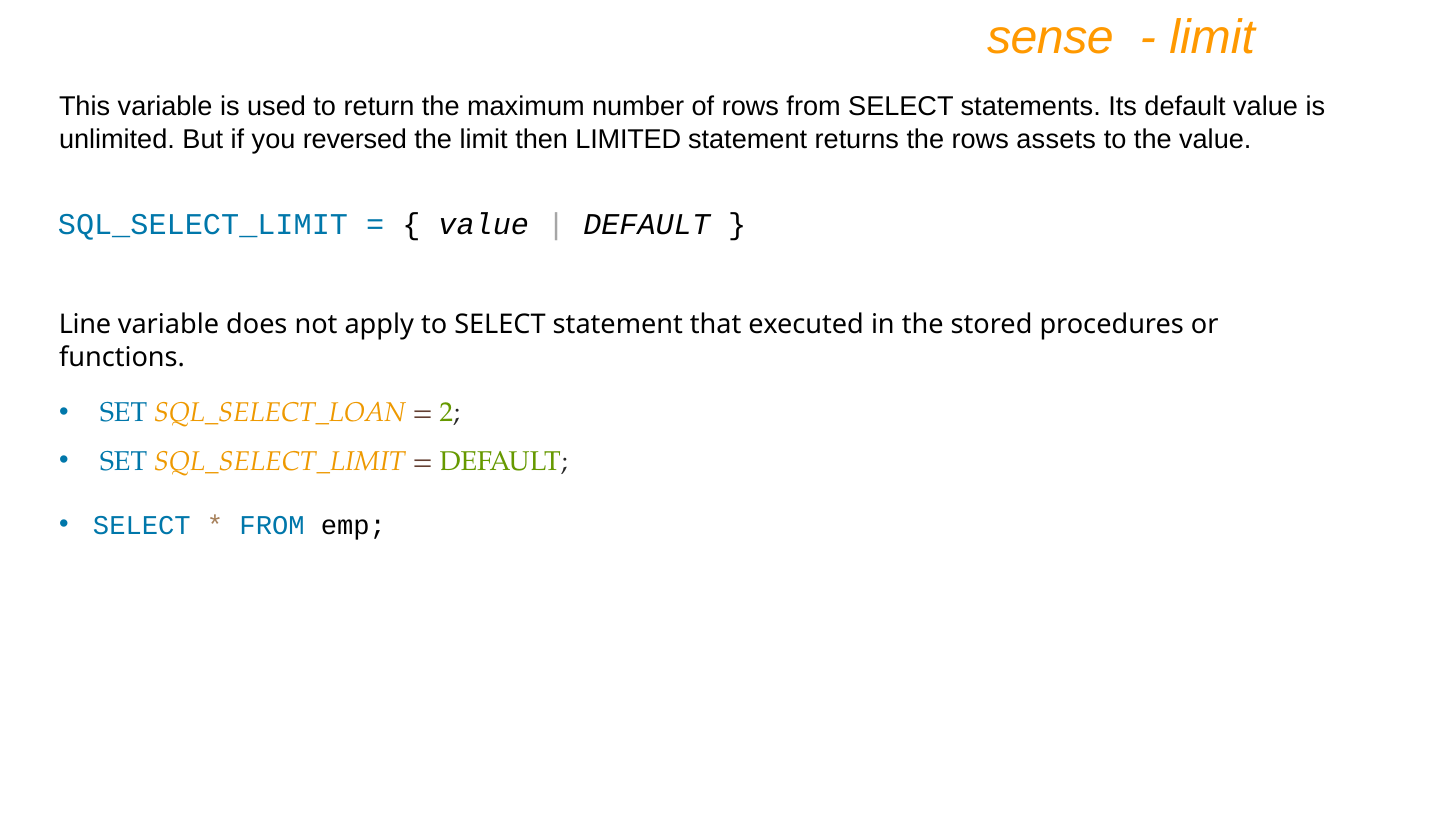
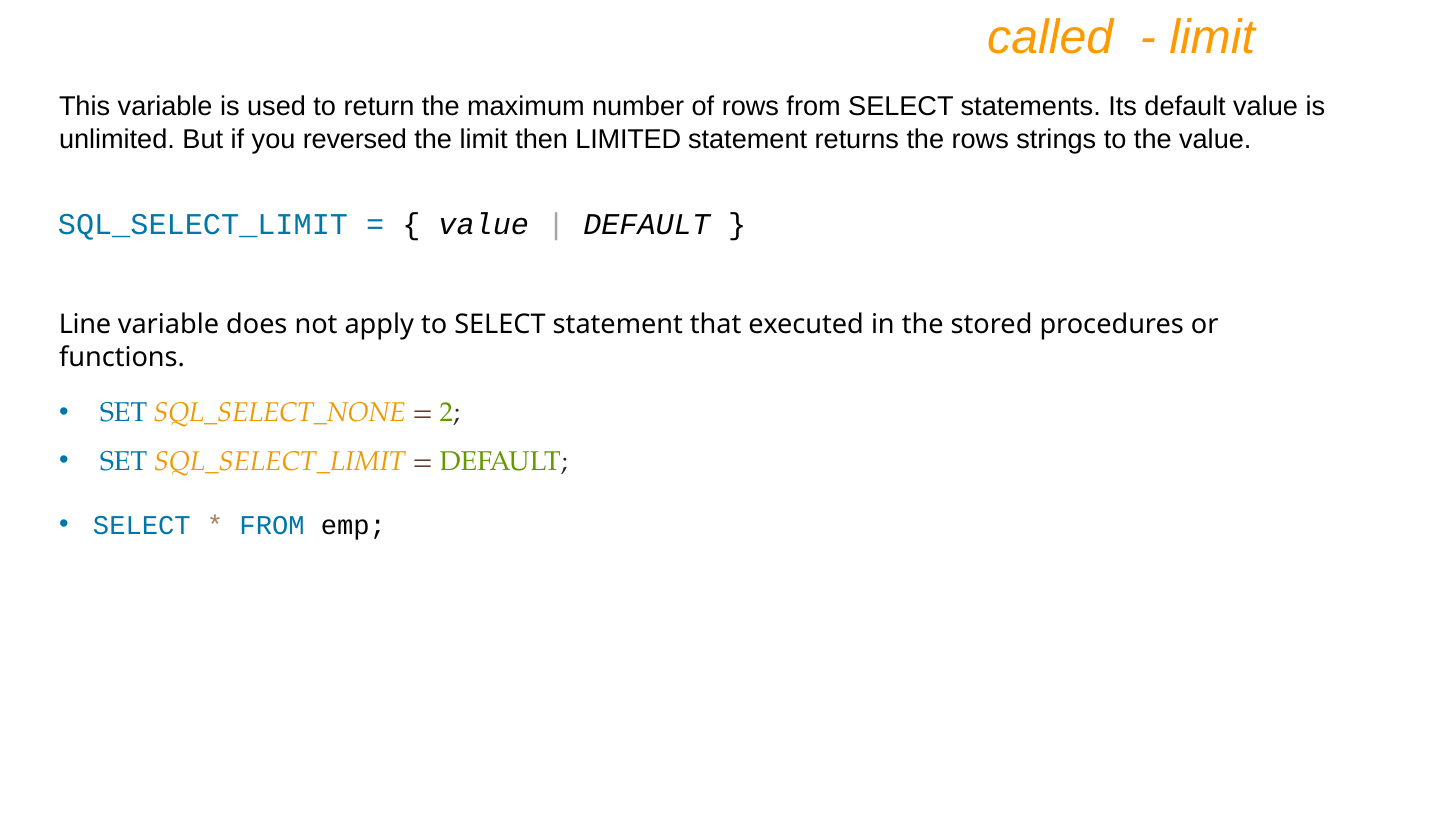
sense: sense -> called (1050, 38)
assets: assets -> strings (1056, 139)
SQL_SELECT_LOAN: SQL_SELECT_LOAN -> SQL_SELECT_NONE (280, 413)
